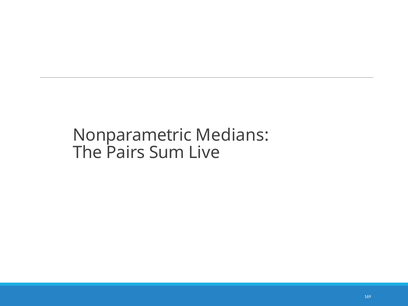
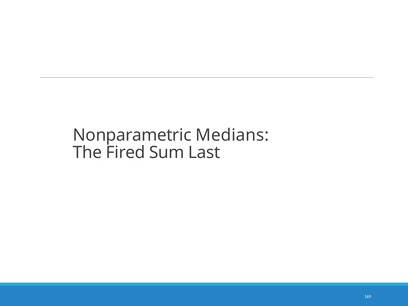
Pairs: Pairs -> Fired (126, 153)
Live: Live -> Last (204, 153)
